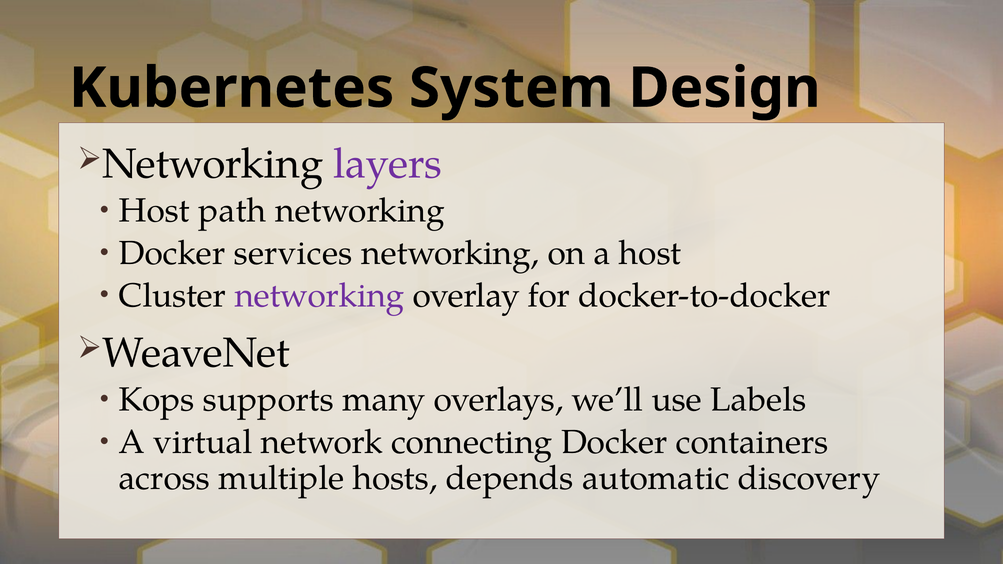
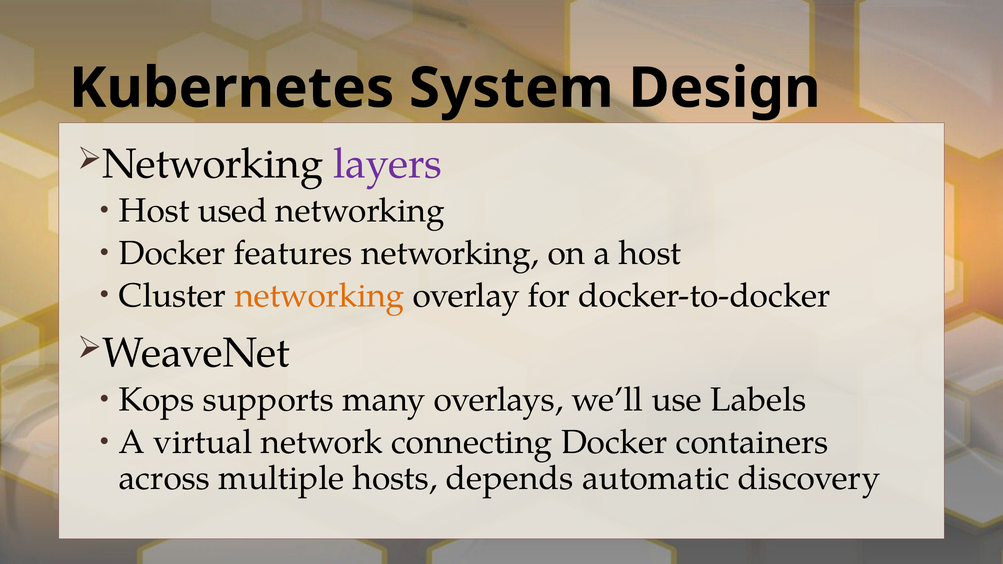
path: path -> used (233, 211)
services: services -> features (293, 253)
networking colour: purple -> orange (320, 296)
